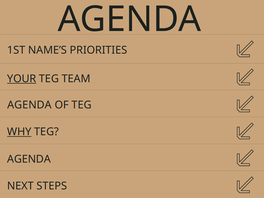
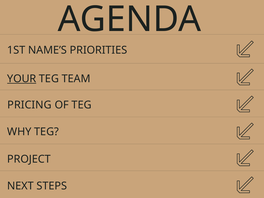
AGENDA: AGENDA -> PRICING (29, 105)
WHY underline: present -> none (19, 132)
AGENDA: AGENDA -> PROJECT (29, 159)
